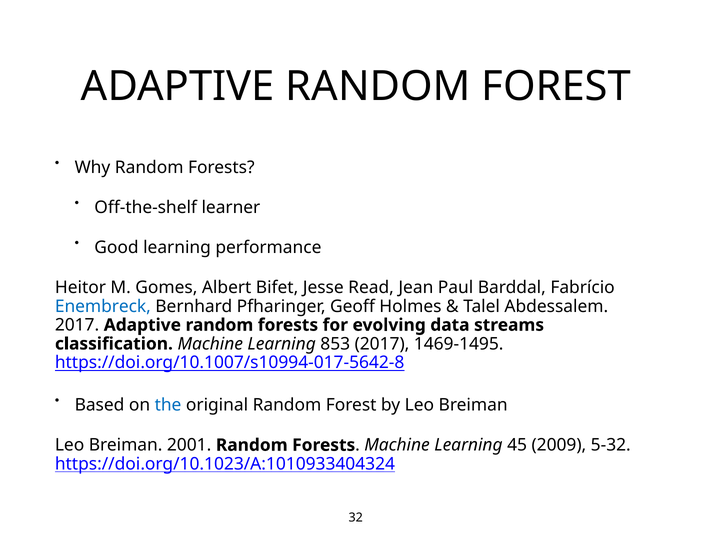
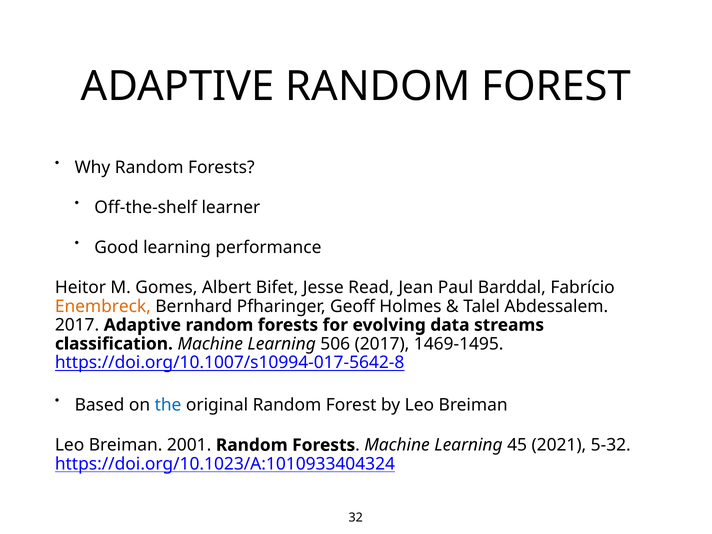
Enembreck colour: blue -> orange (103, 306)
853: 853 -> 506 (335, 344)
2009: 2009 -> 2021 (559, 445)
